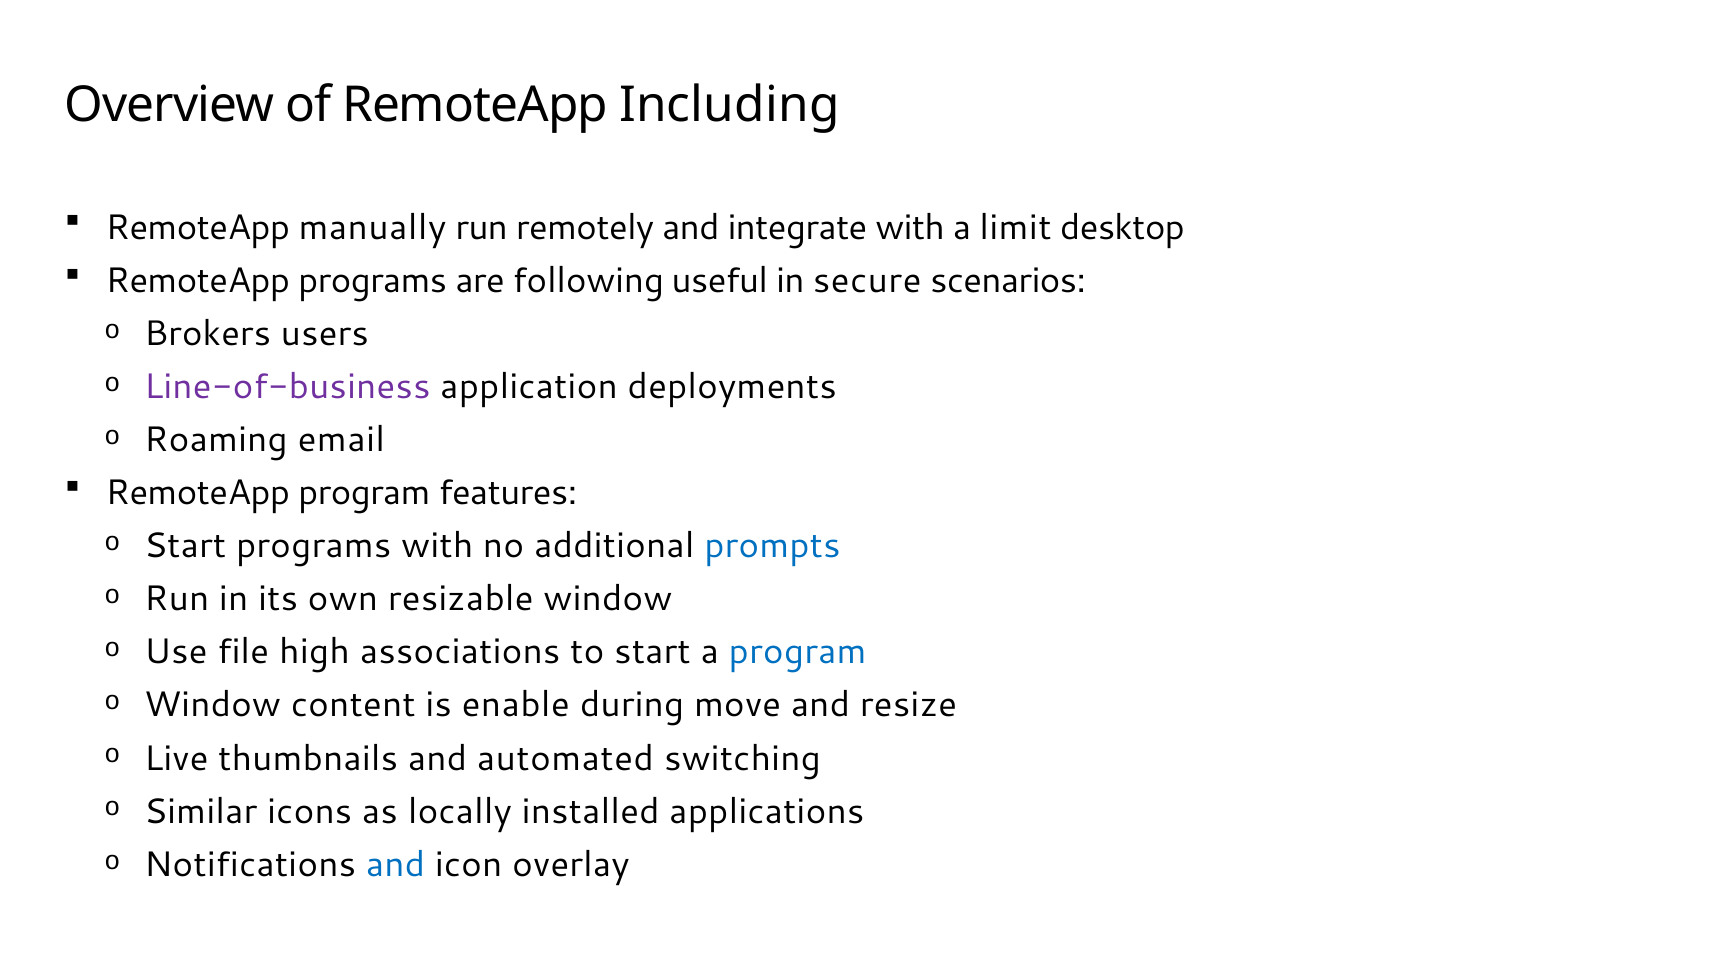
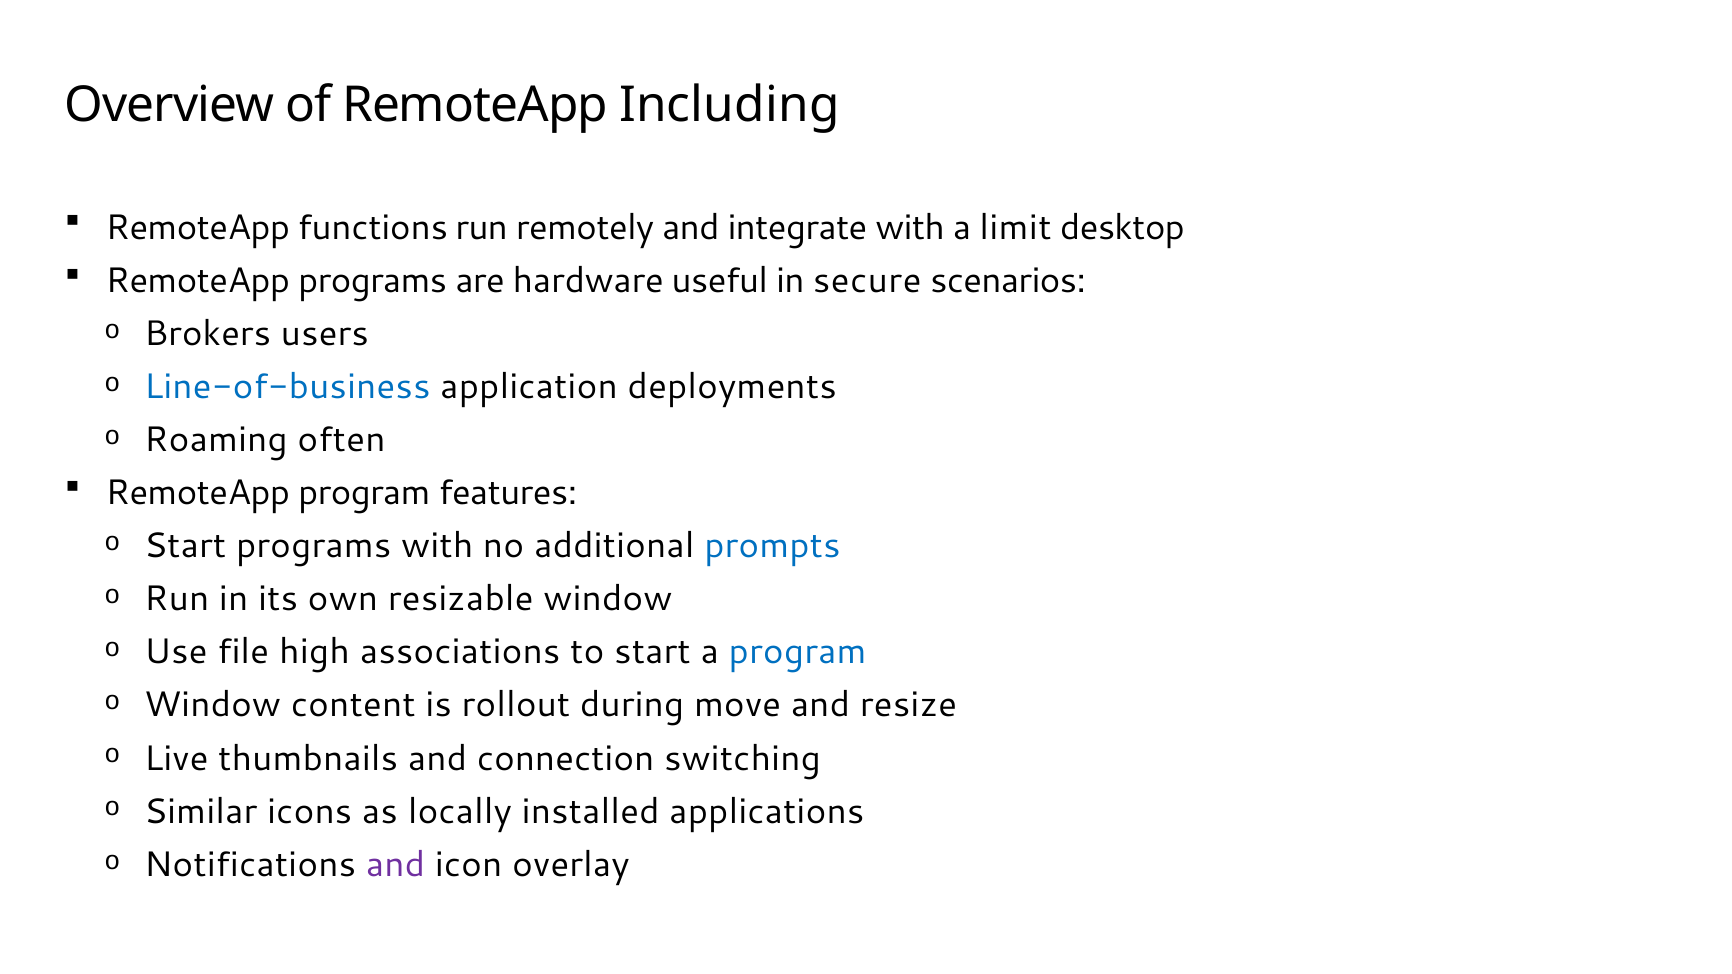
manually: manually -> functions (373, 227)
following: following -> hardware (588, 281)
Line-of-business colour: purple -> blue (287, 387)
email: email -> often (342, 440)
enable: enable -> rollout (516, 705)
automated: automated -> connection (566, 758)
and colour: blue -> purple (395, 865)
